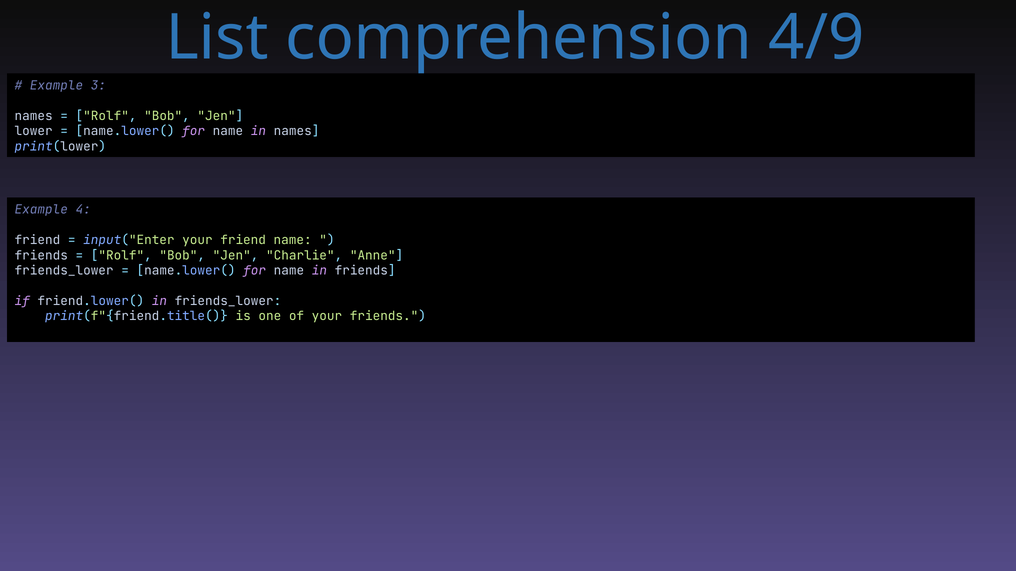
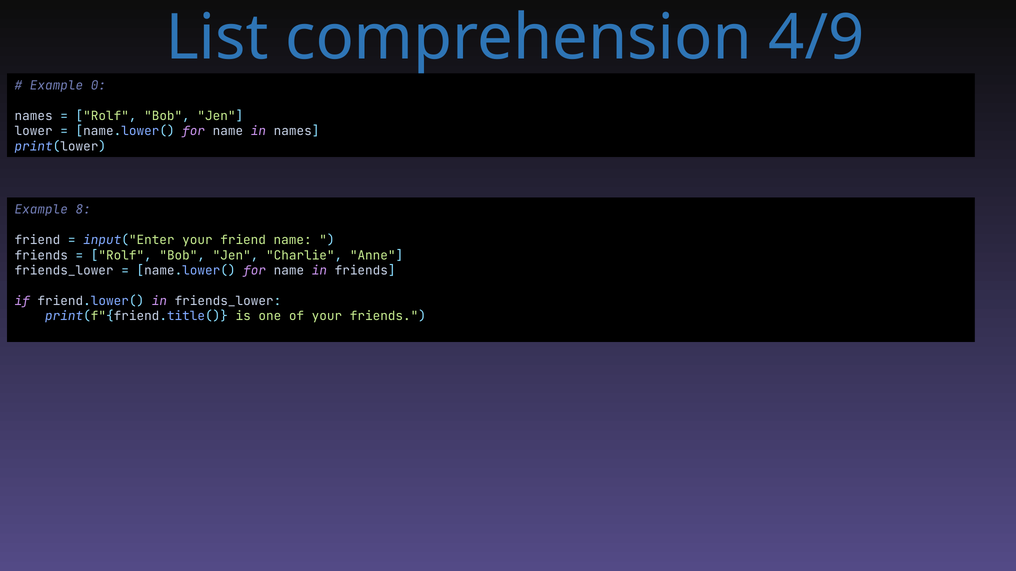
3: 3 -> 0 (98, 86)
4: 4 -> 8 (83, 210)
